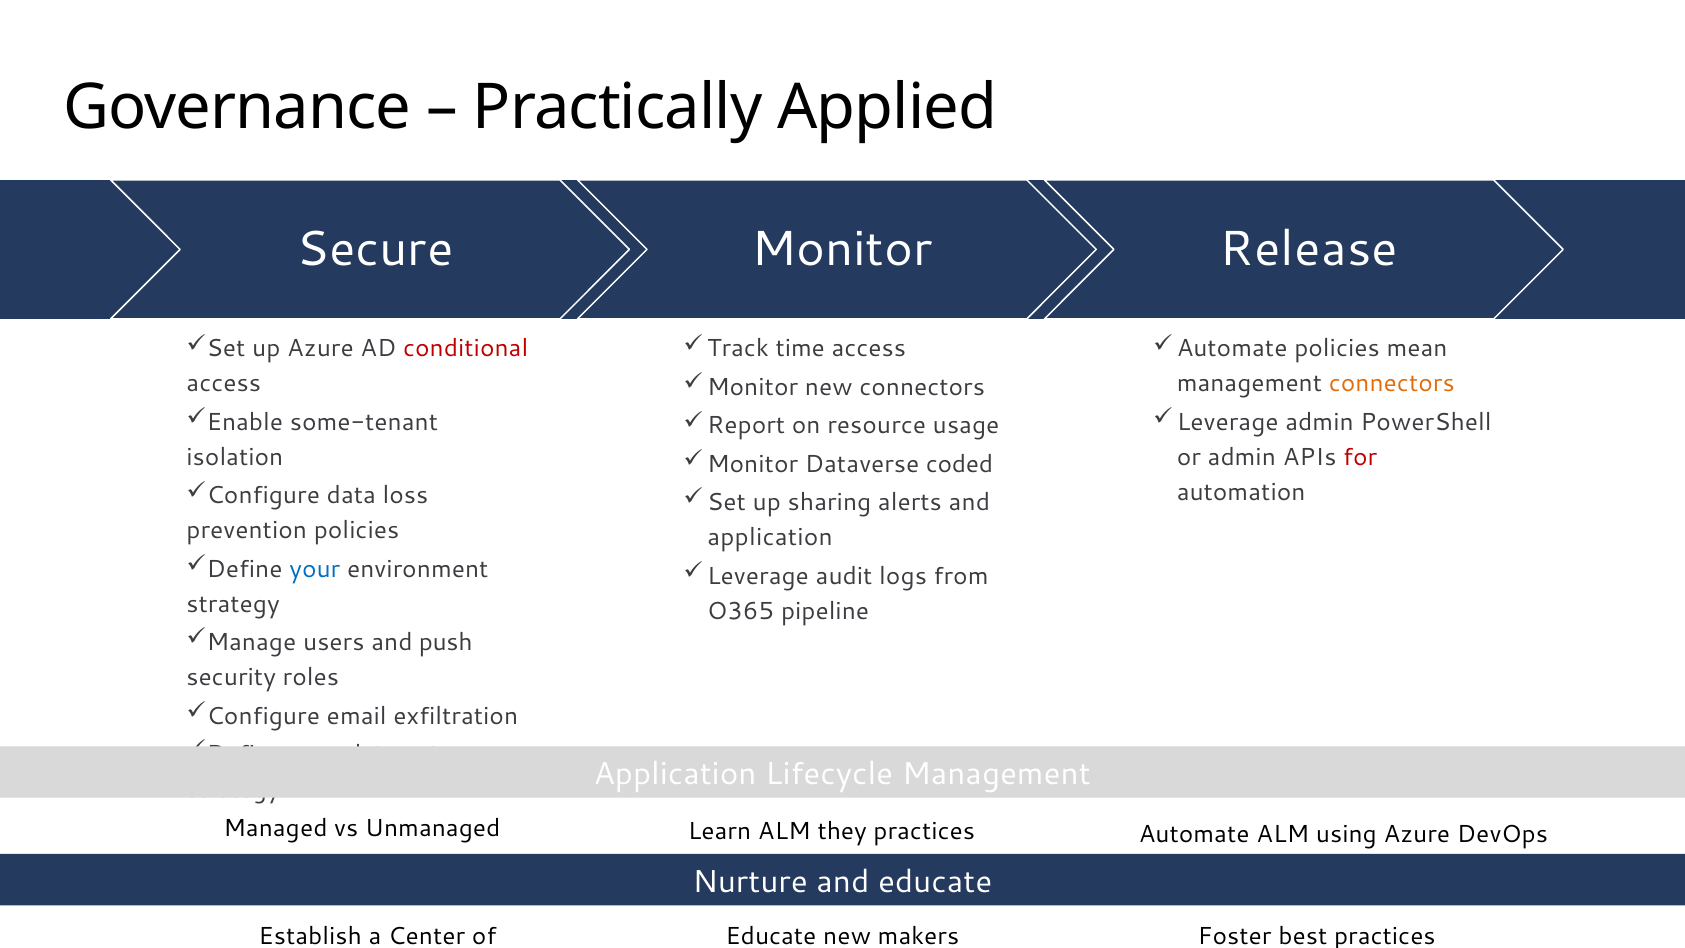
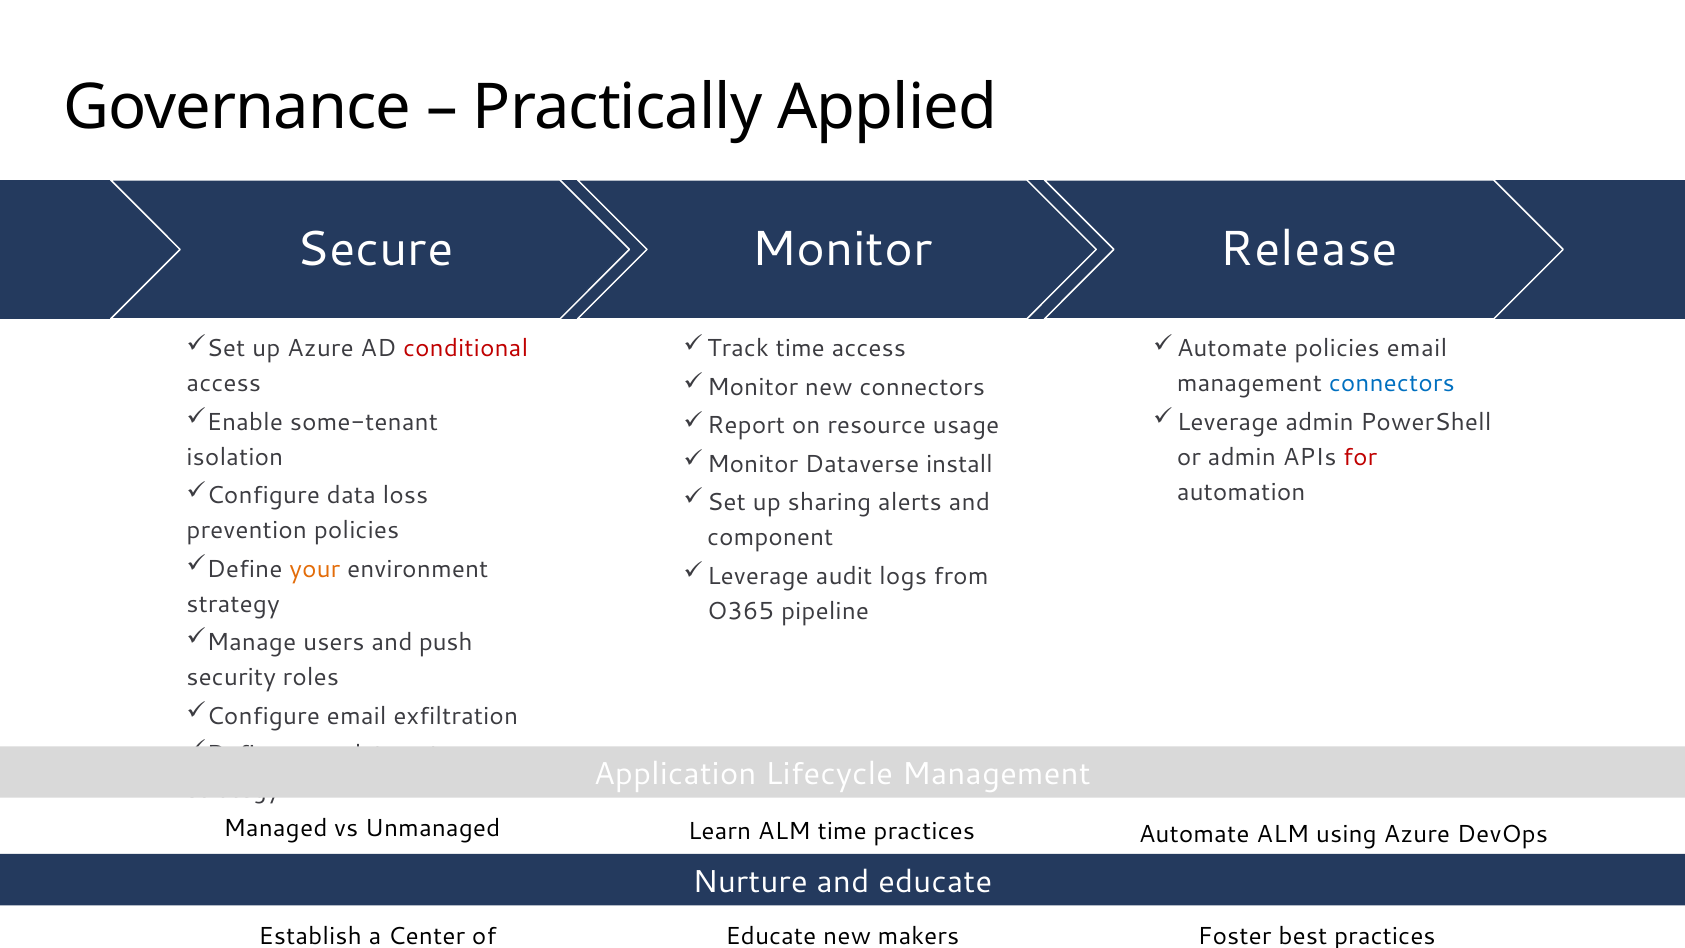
policies mean: mean -> email (1417, 349)
connectors colour: orange -> blue (1392, 384)
coded: coded -> install (960, 464)
application: application -> component (770, 537)
your colour: blue -> orange (315, 569)
ALM they: they -> time (842, 831)
